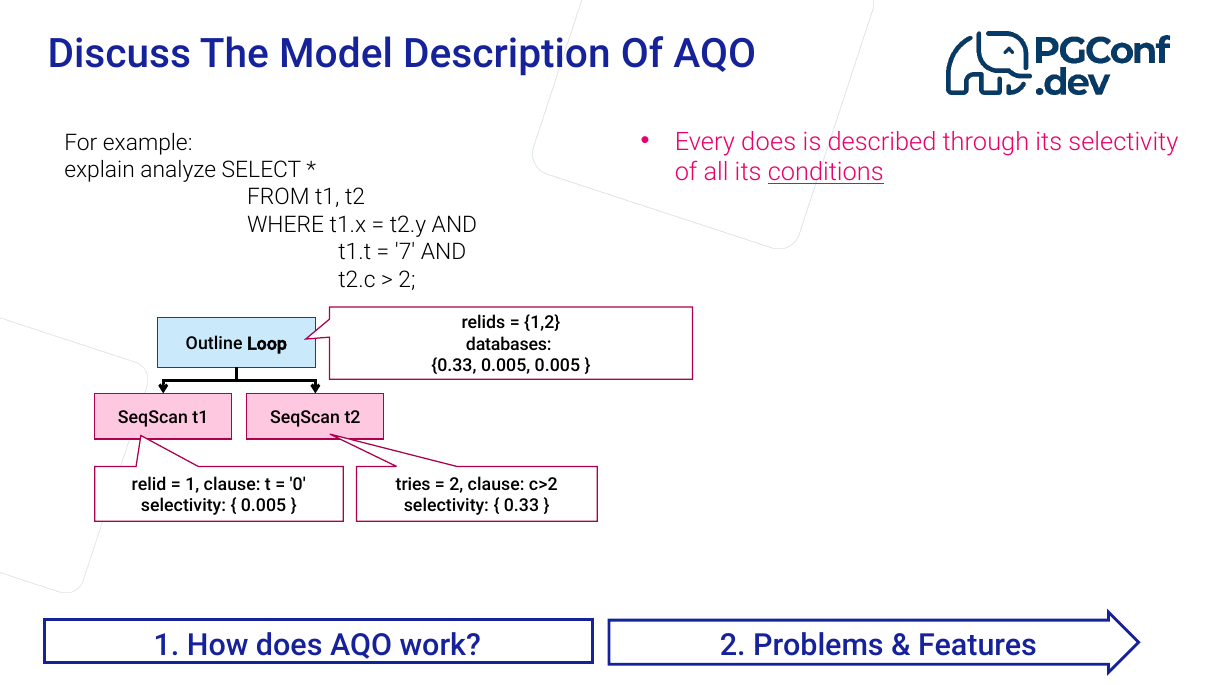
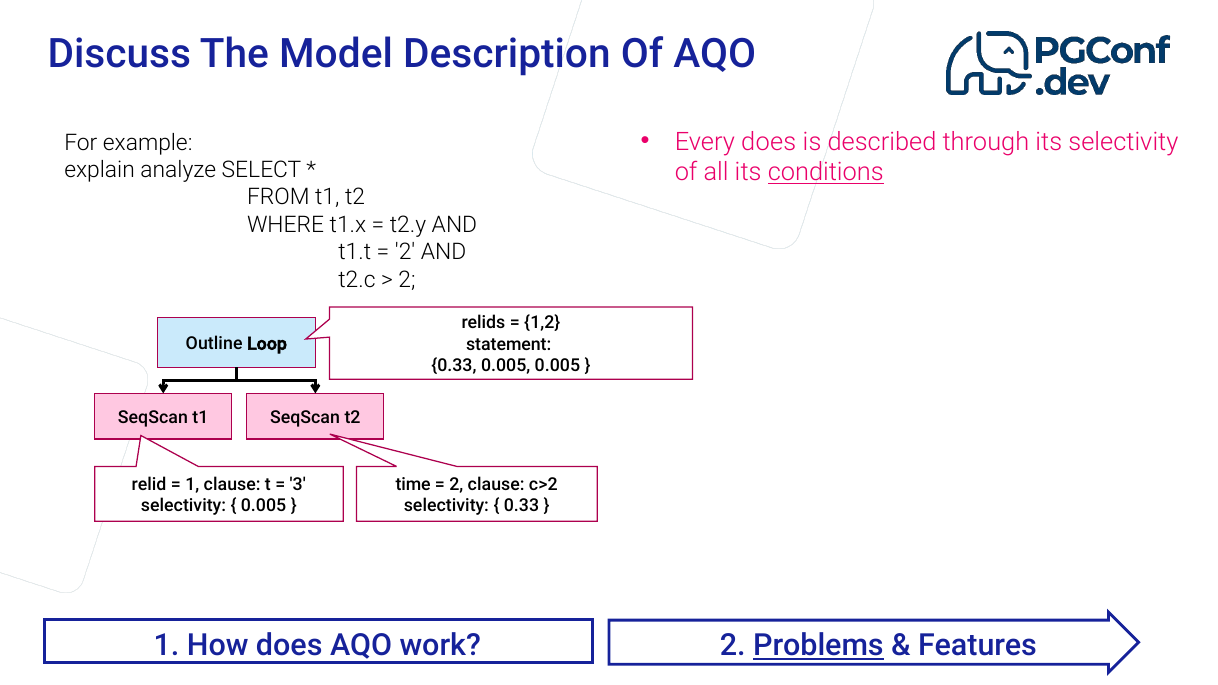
7: 7 -> 2 (405, 252)
databases: databases -> statement (509, 345)
0: 0 -> 3 (298, 484)
tries: tries -> time (413, 484)
Problems underline: none -> present (818, 646)
